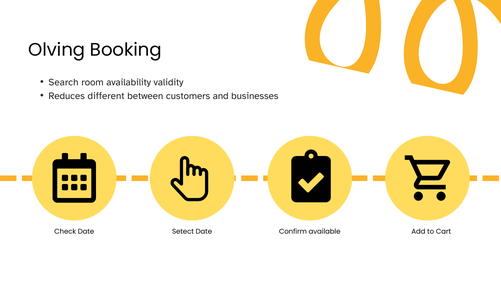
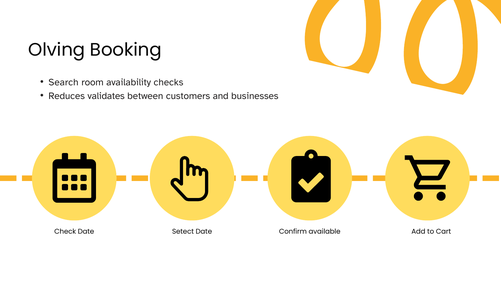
validity: validity -> checks (168, 82)
different: different -> validates (106, 96)
